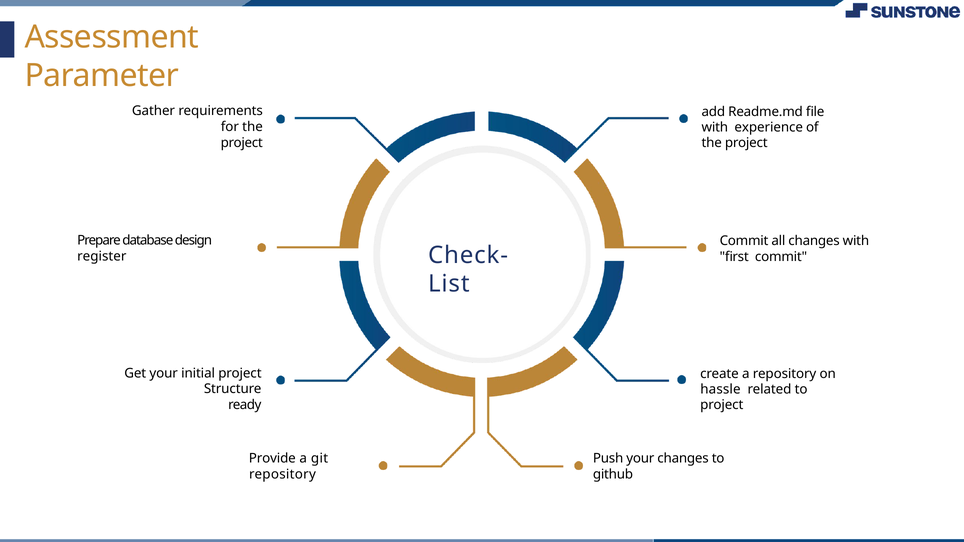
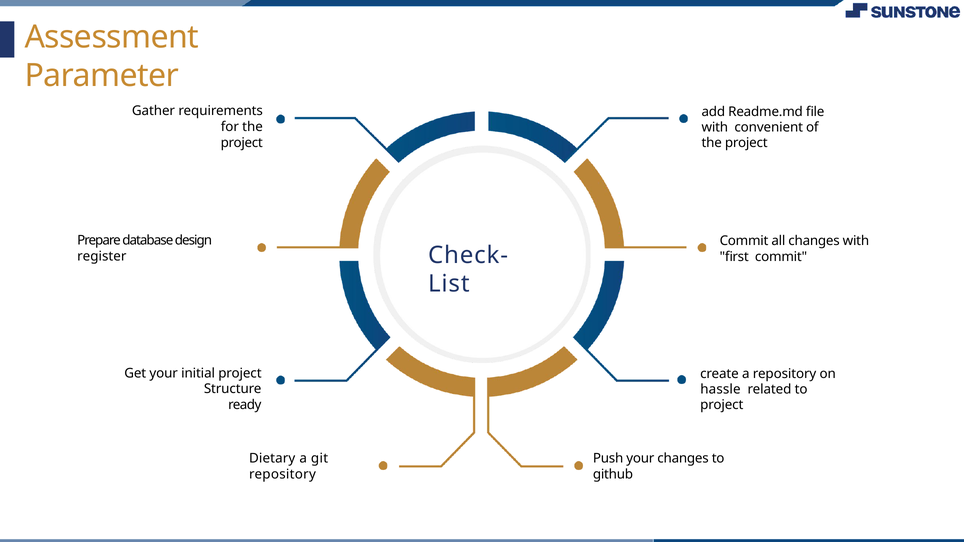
experience: experience -> convenient (769, 127)
Provide: Provide -> Dietary (272, 458)
